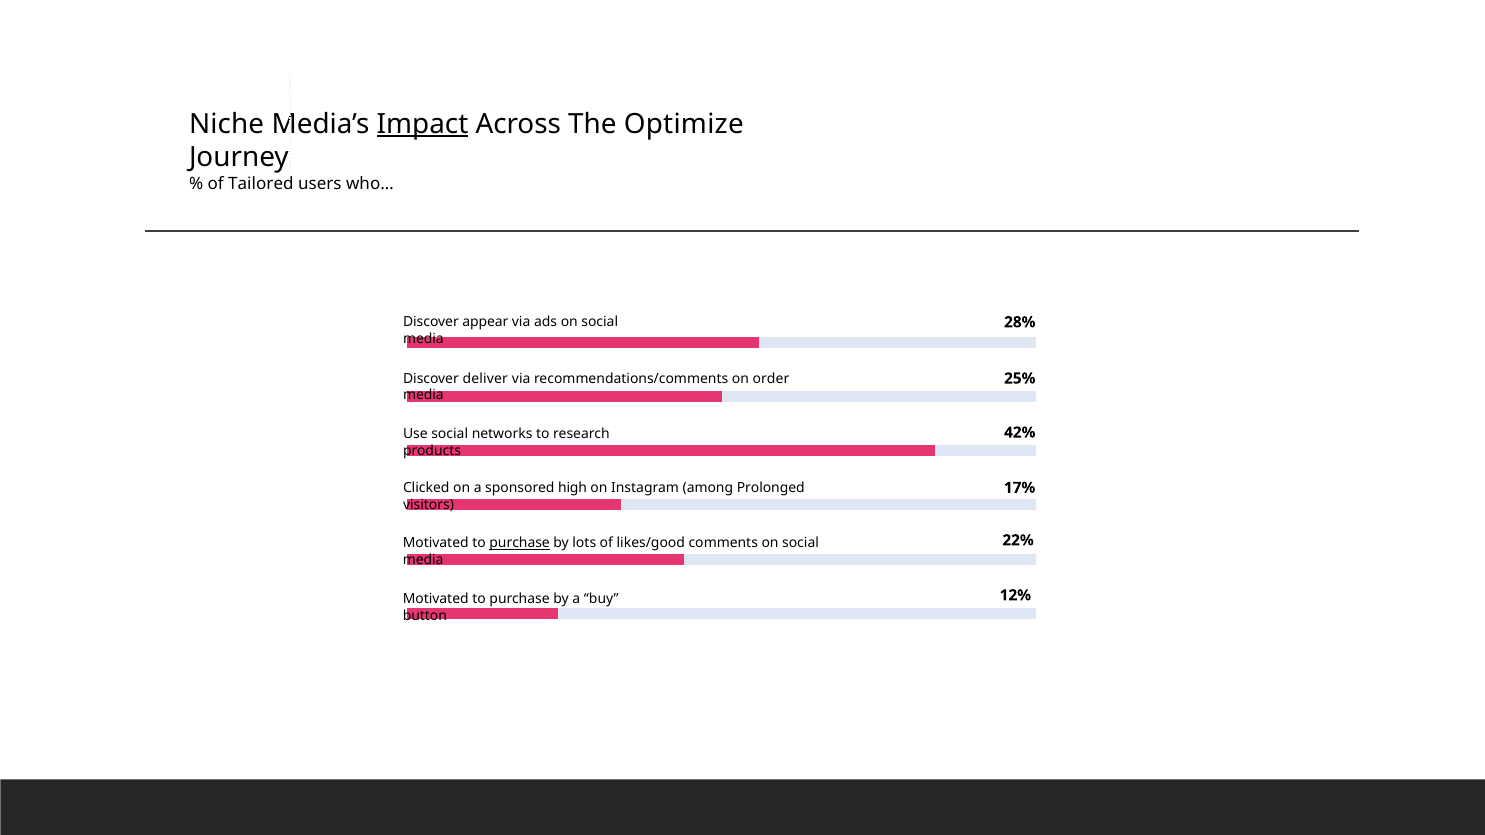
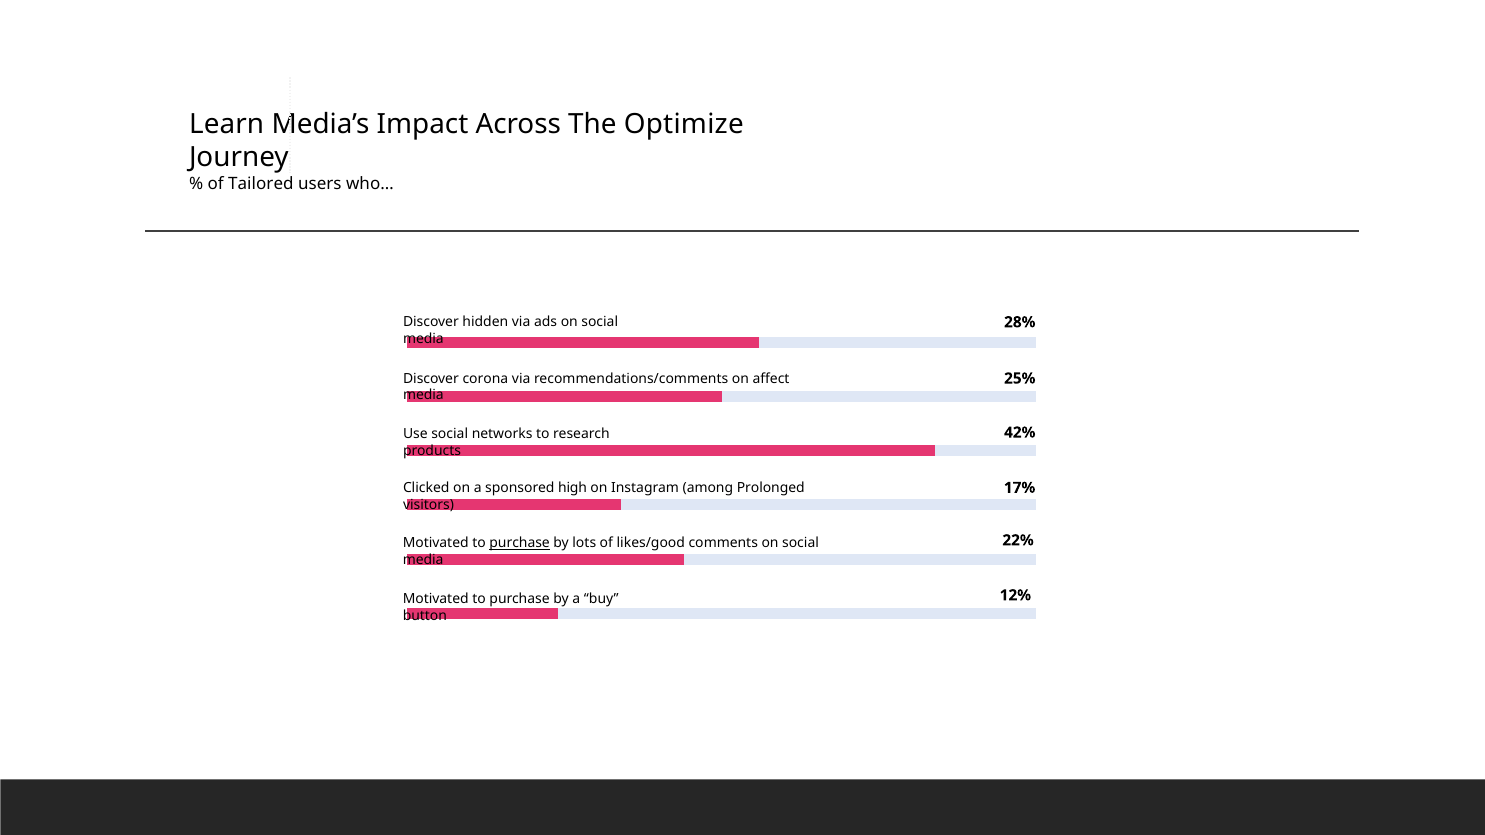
Niche: Niche -> Learn (227, 124)
Impact underline: present -> none (423, 124)
appear: appear -> hidden (485, 322)
deliver: deliver -> corona (485, 379)
order: order -> affect (771, 379)
